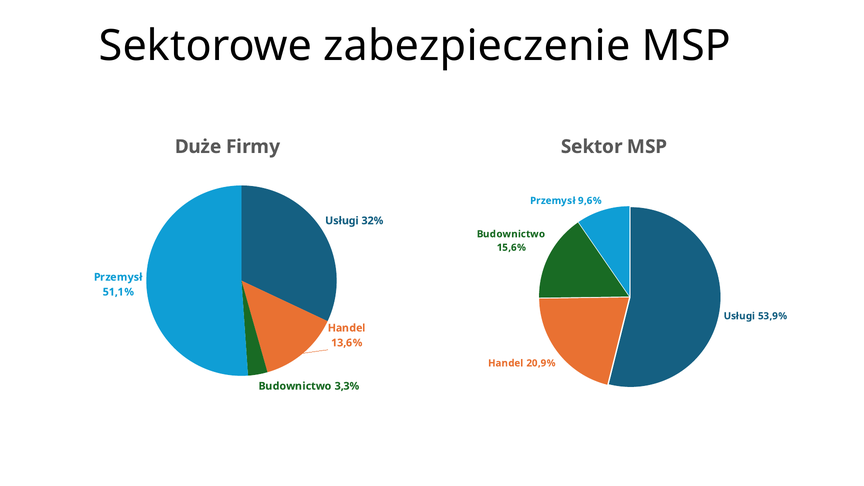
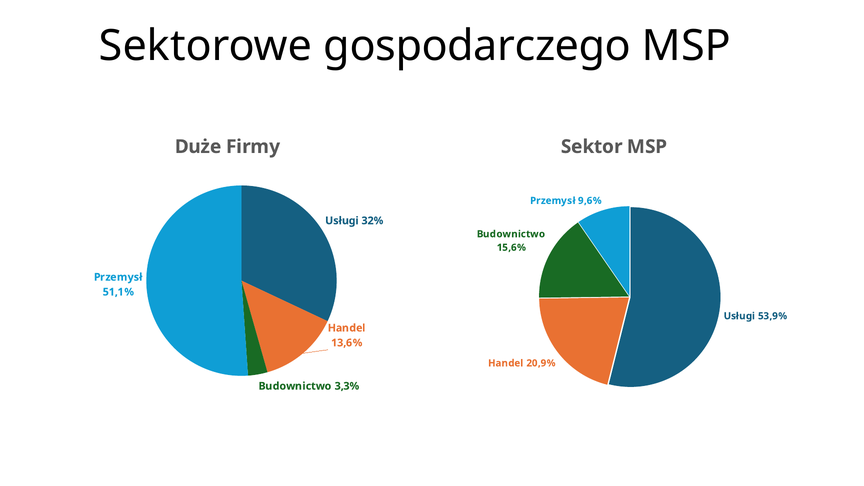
zabezpieczenie: zabezpieczenie -> gospodarczego (477, 46)
